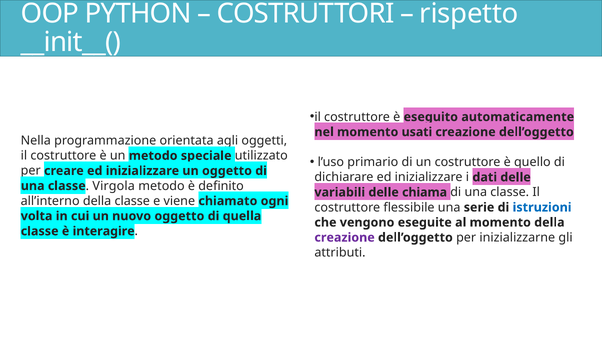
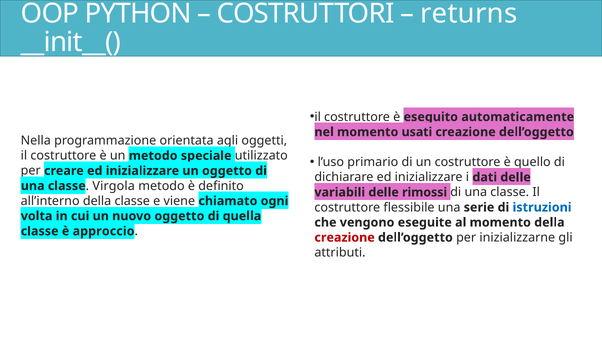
rispetto: rispetto -> returns (469, 14)
chiama: chiama -> rimossi (425, 192)
interagire: interagire -> approccio (104, 231)
creazione colour: purple -> red (345, 237)
